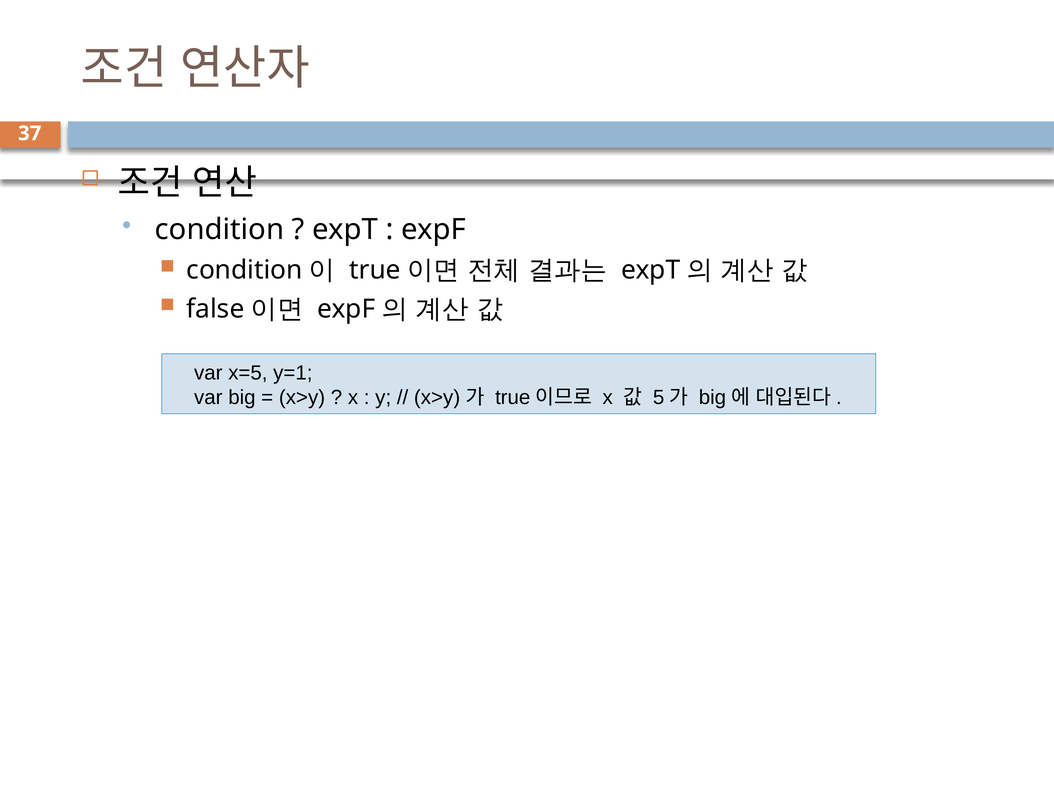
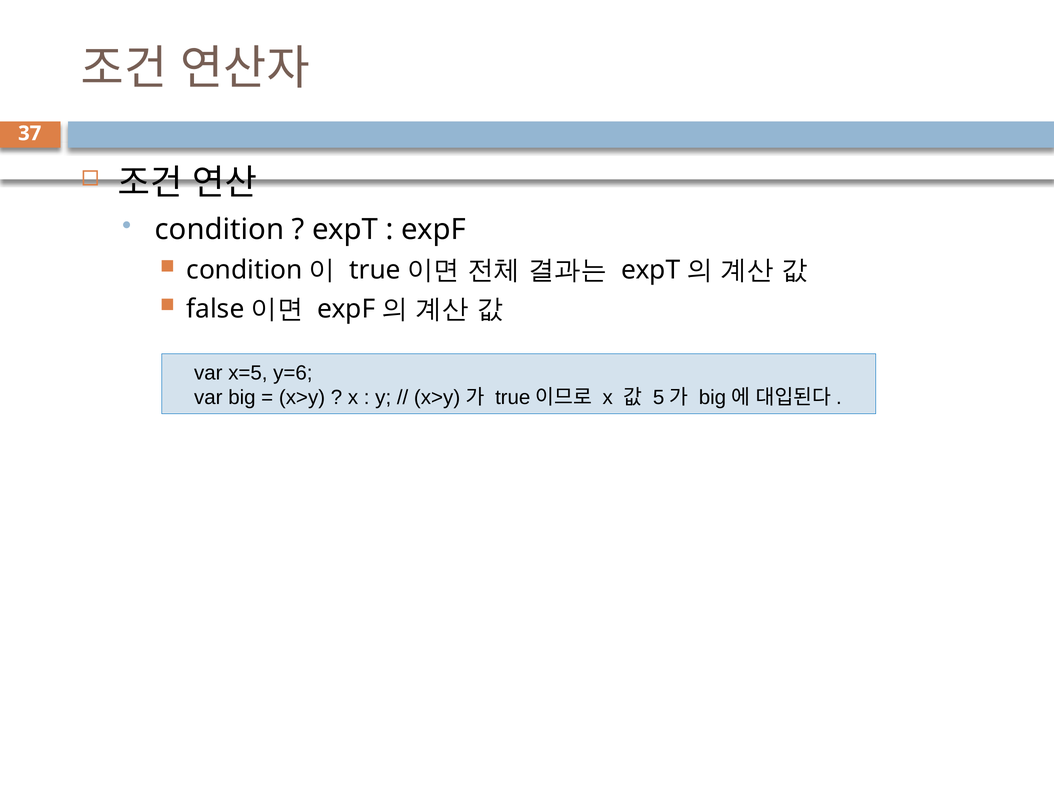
y=1: y=1 -> y=6 (293, 373)
